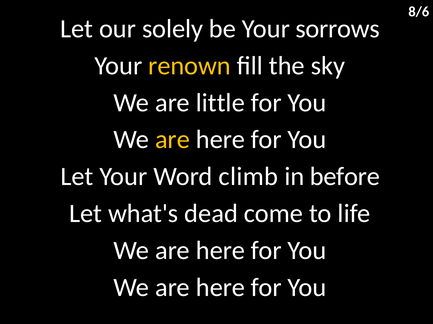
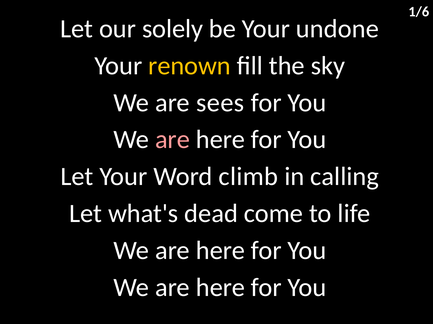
8/6: 8/6 -> 1/6 (419, 12)
sorrows: sorrows -> undone (337, 29)
little: little -> sees (220, 103)
are colour: yellow -> pink (172, 140)
before: before -> calling (345, 177)
